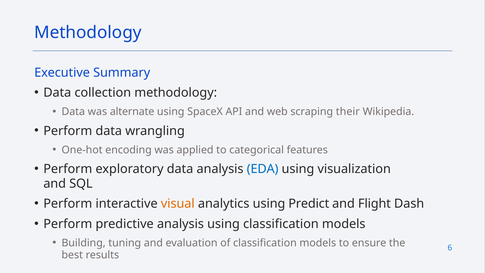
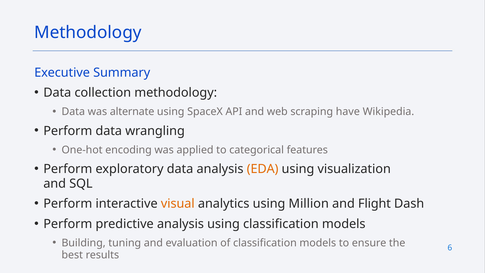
their: their -> have (348, 112)
EDA colour: blue -> orange (263, 169)
Predict: Predict -> Million (309, 204)
